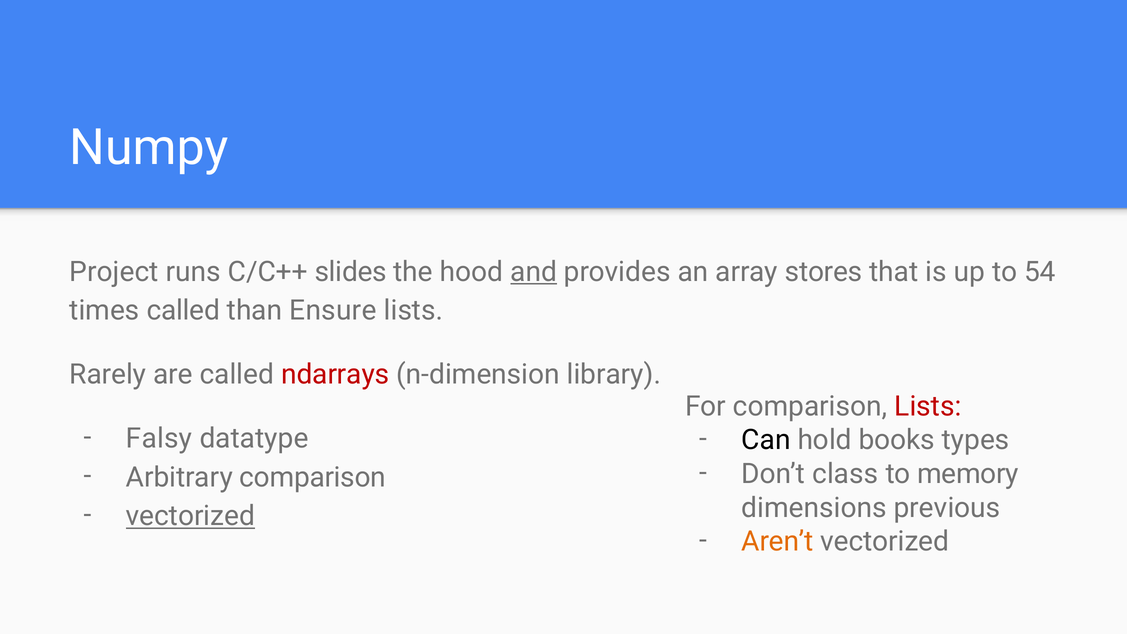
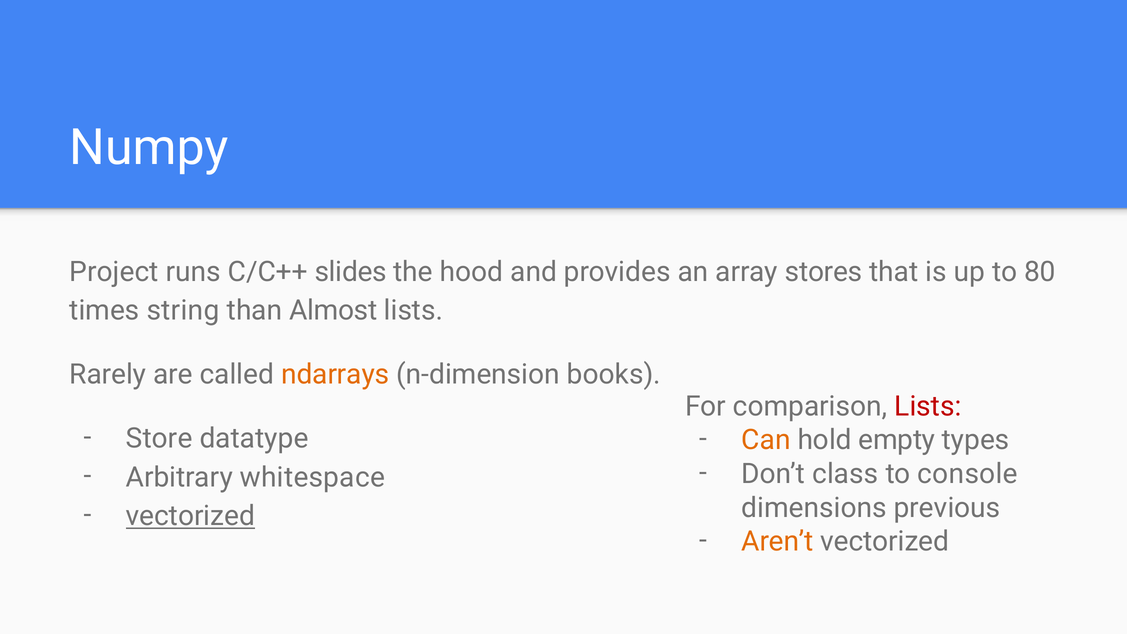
and underline: present -> none (534, 272)
54: 54 -> 80 (1040, 272)
times called: called -> string (183, 311)
Ensure: Ensure -> Almost (333, 311)
ndarrays colour: red -> orange (335, 375)
library: library -> books (614, 375)
Falsy: Falsy -> Store (159, 438)
Can colour: black -> orange (766, 440)
books: books -> empty (897, 440)
memory: memory -> console (968, 474)
Arbitrary comparison: comparison -> whitespace (312, 477)
